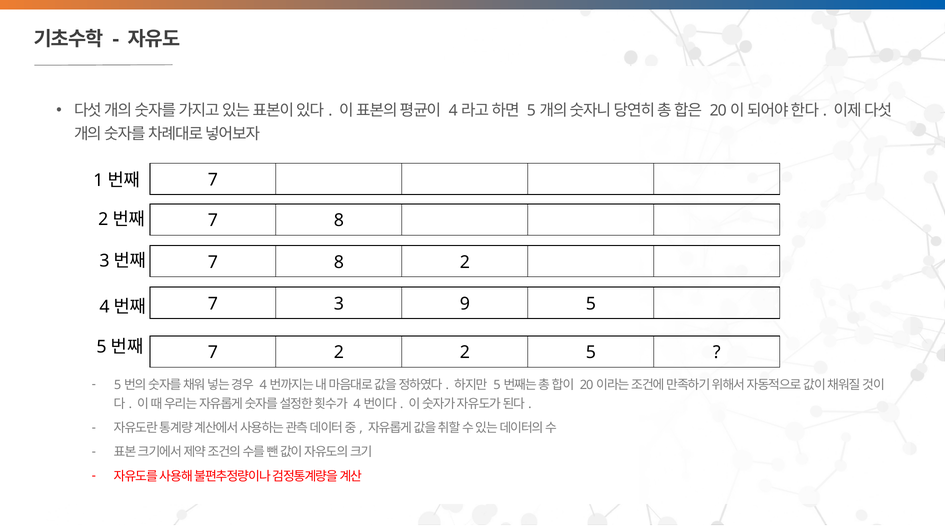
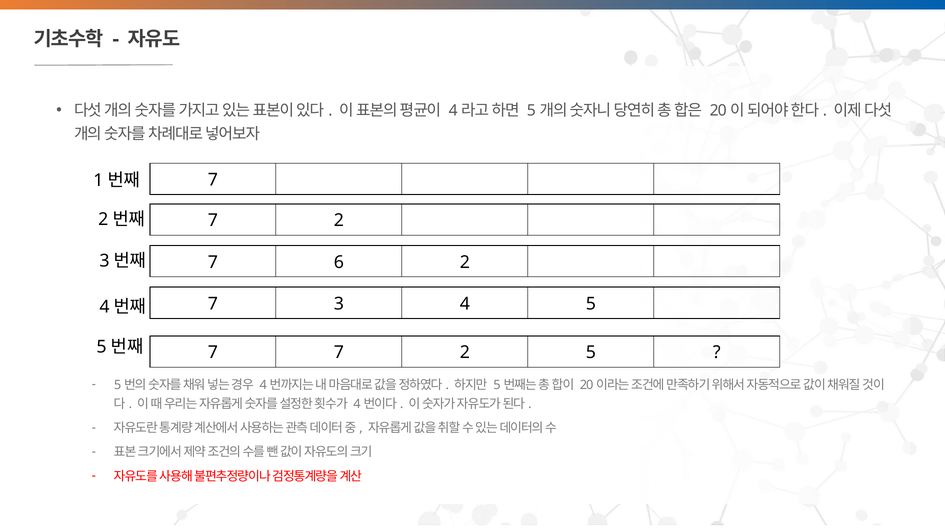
8: 8 -> 2 (339, 220)
8: 8 -> 6 (339, 262)
9: 9 -> 4 (465, 304)
2: 2 -> 7 (339, 352)
